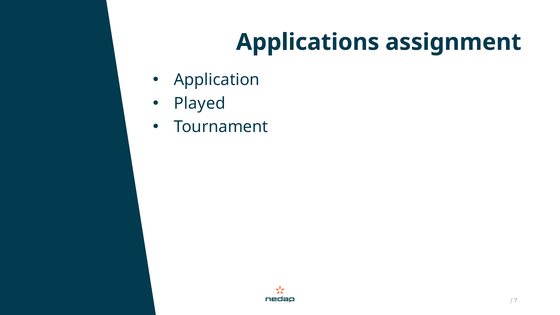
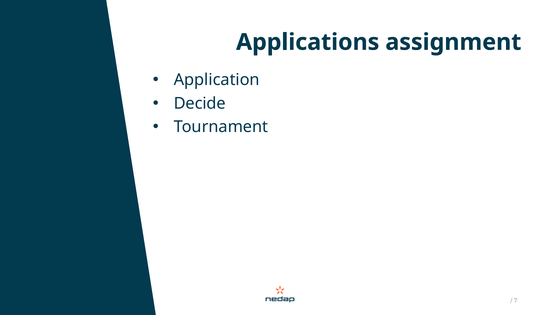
Played: Played -> Decide (200, 103)
